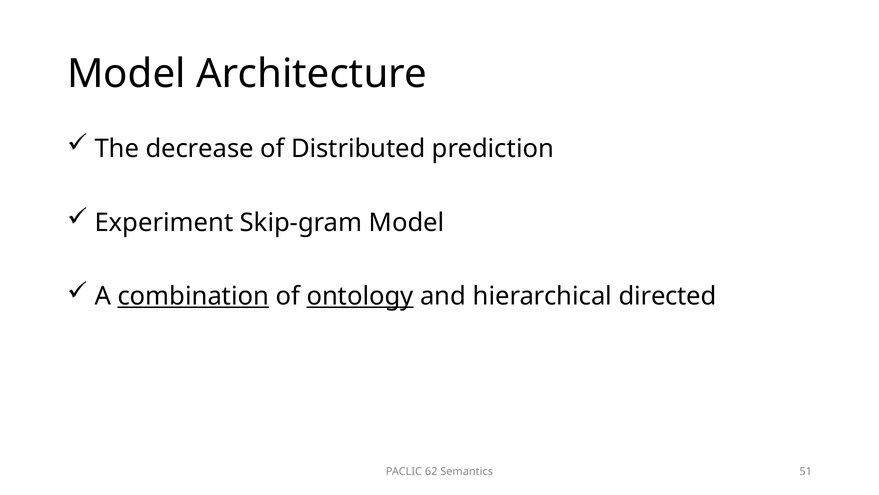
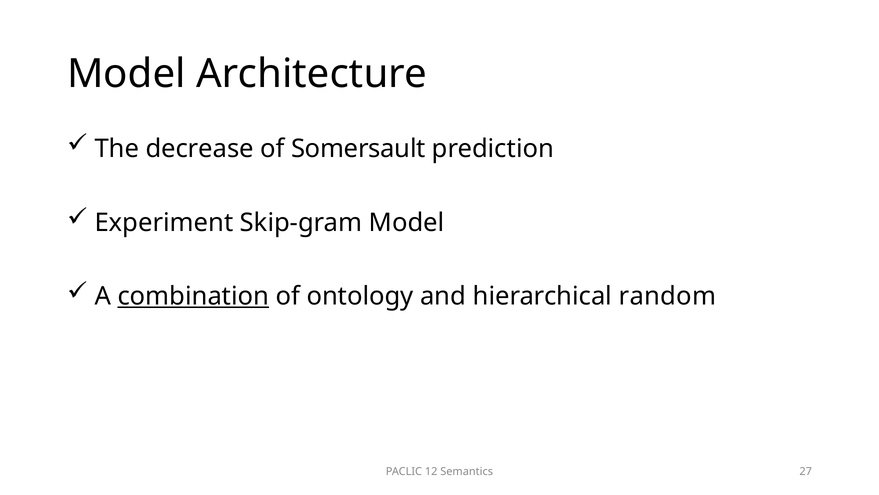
Distributed: Distributed -> Somersault (358, 149)
ontology underline: present -> none (360, 296)
directed: directed -> random (667, 296)
62: 62 -> 12 (431, 471)
51: 51 -> 27 (806, 471)
